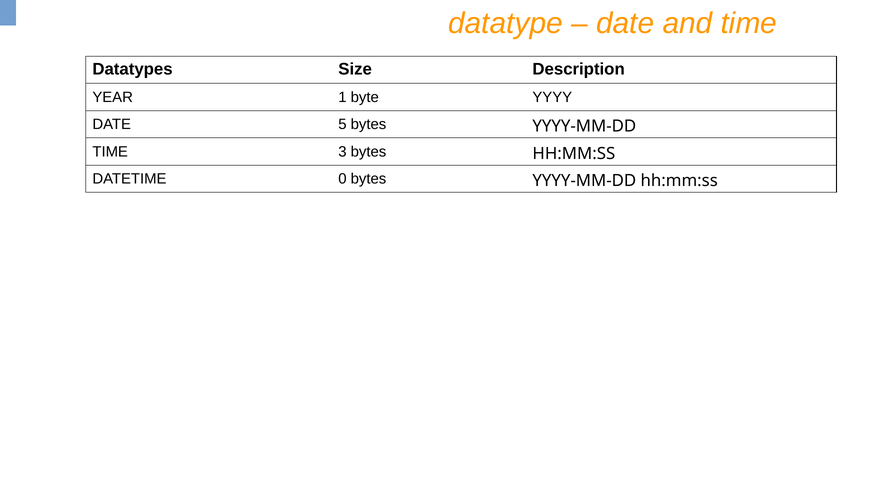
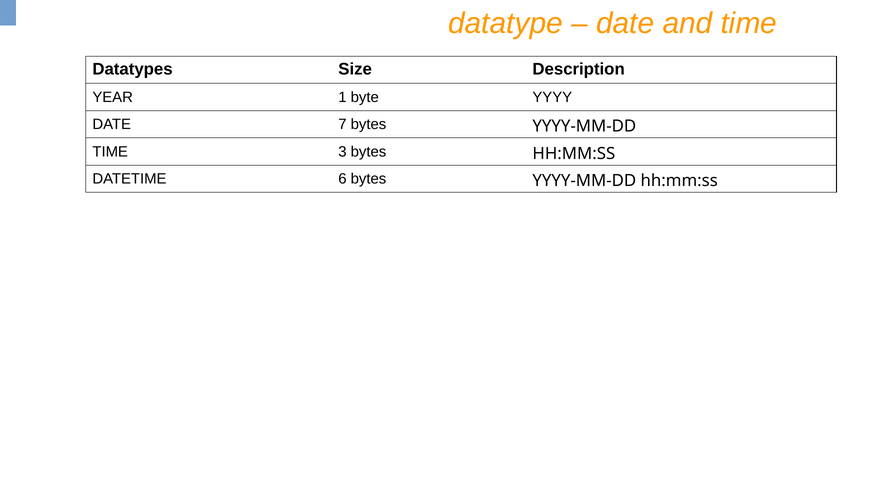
5: 5 -> 7 (342, 125)
0: 0 -> 6 (342, 179)
